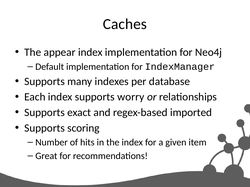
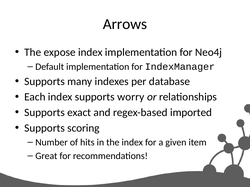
Caches: Caches -> Arrows (125, 24)
appear: appear -> expose (60, 52)
